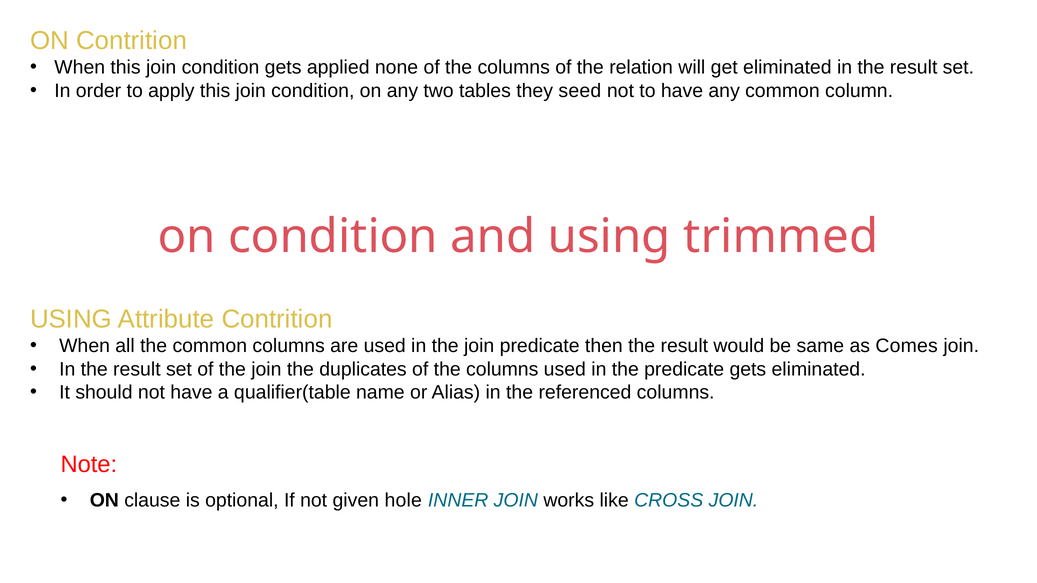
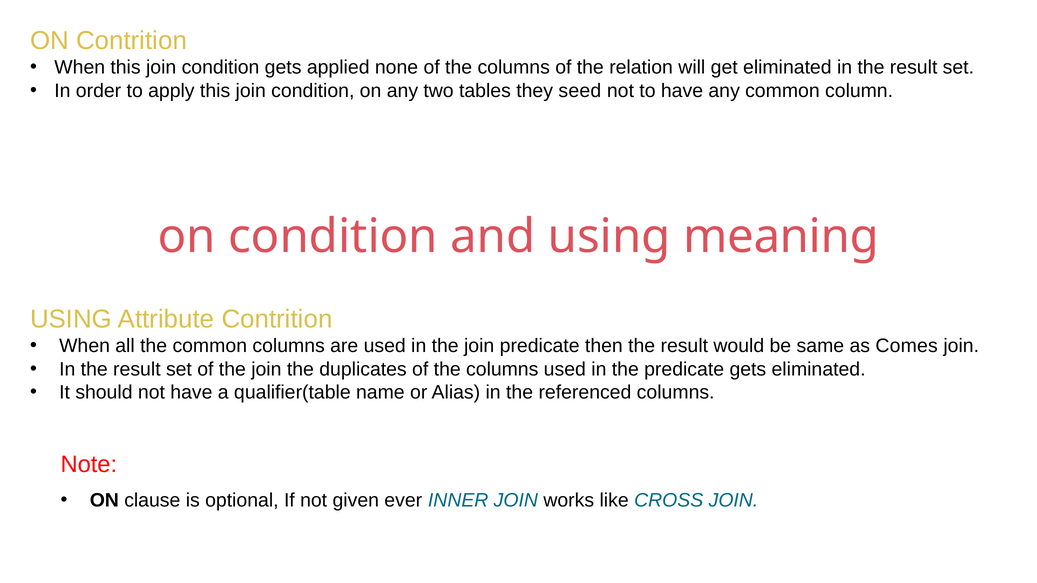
trimmed: trimmed -> meaning (781, 237)
hole: hole -> ever (403, 500)
